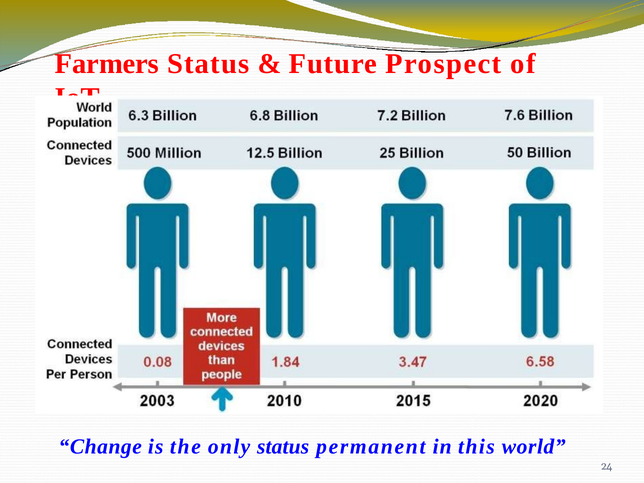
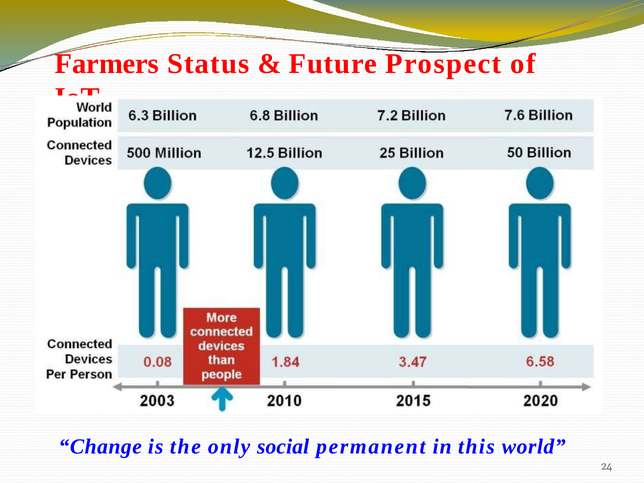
only status: status -> social (283, 447)
